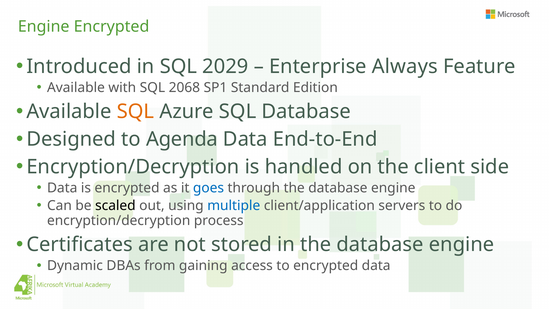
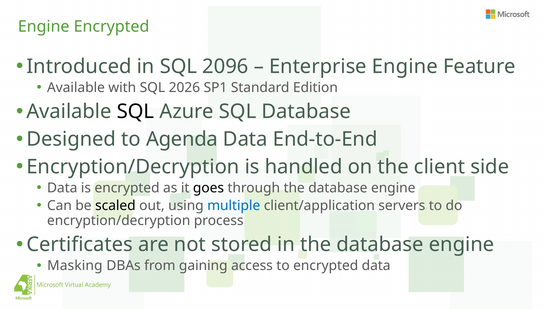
2029: 2029 -> 2096 (225, 66)
Enterprise Always: Always -> Engine (405, 66)
2068: 2068 -> 2026 (184, 88)
SQL colour: orange -> black (136, 112)
goes colour: blue -> black (208, 188)
Dynamic: Dynamic -> Masking (75, 266)
